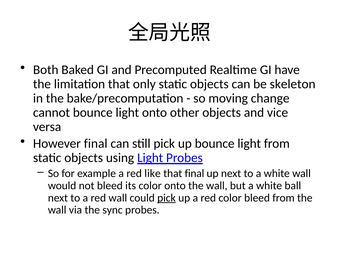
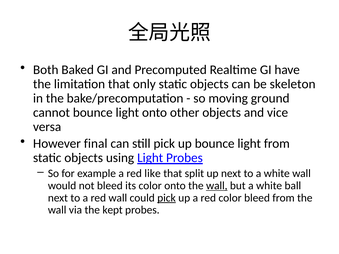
change: change -> ground (270, 98)
that final: final -> split (194, 174)
wall underline: none -> present (217, 186)
sync: sync -> kept (113, 210)
